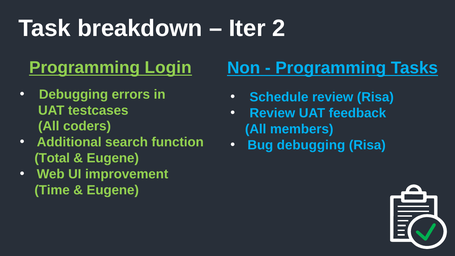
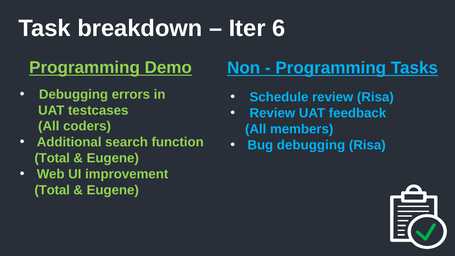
2: 2 -> 6 (279, 28)
Login: Login -> Demo (168, 68)
Time: Time -> Total (52, 190)
